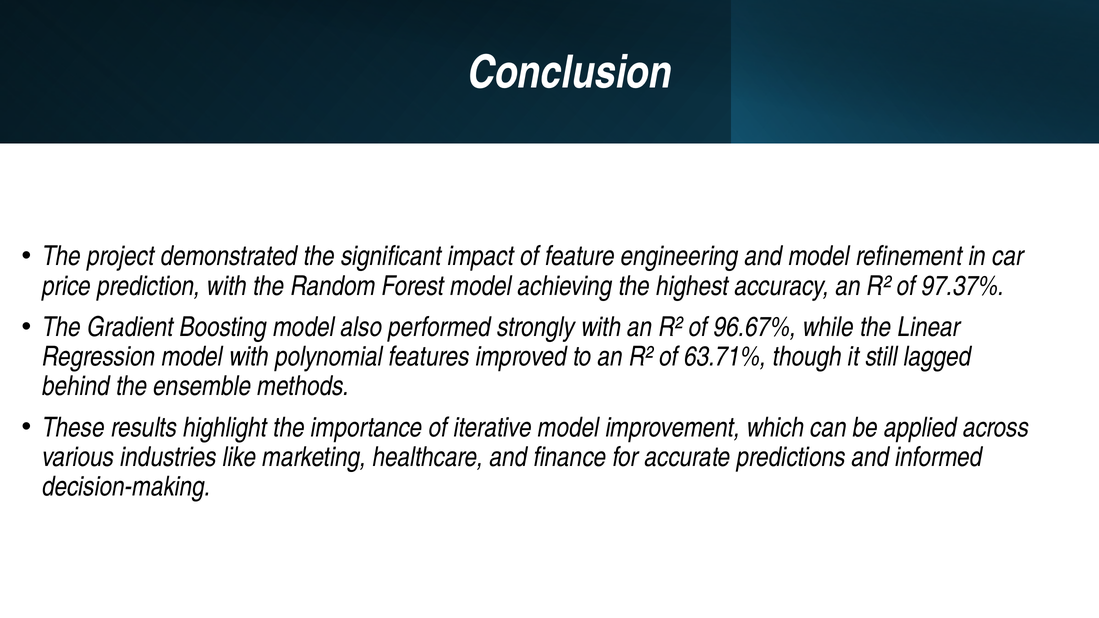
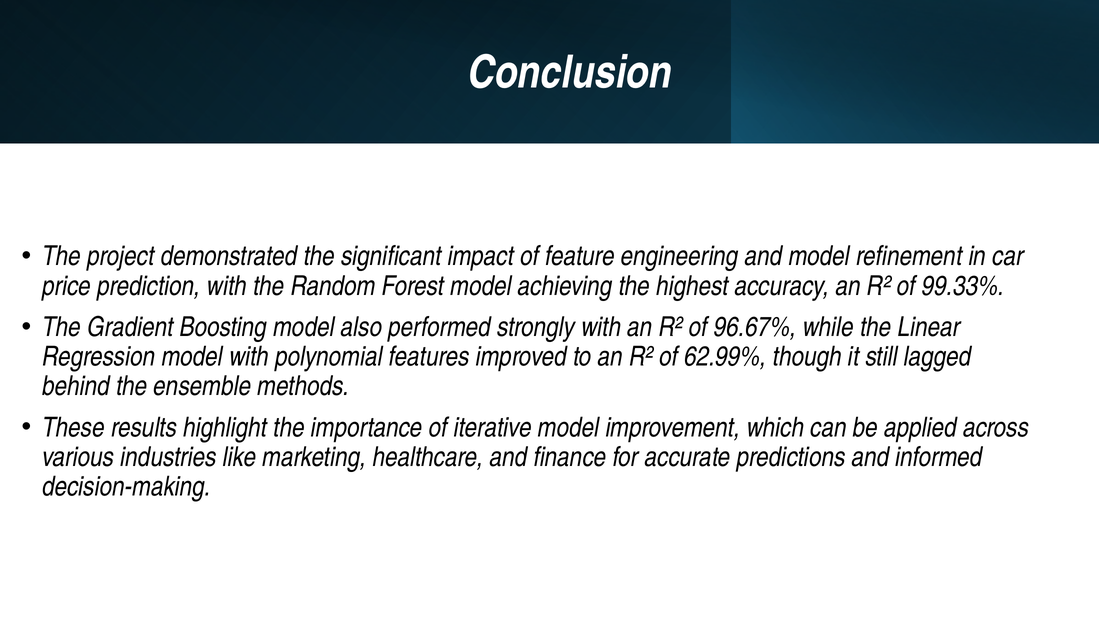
97.37%: 97.37% -> 99.33% (963, 286)
63.71%: 63.71% -> 62.99% (725, 357)
